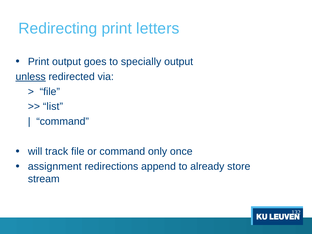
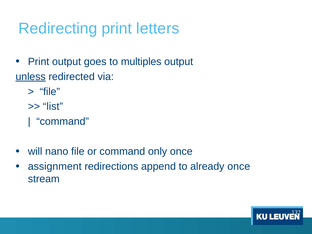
specially: specially -> multiples (141, 62)
track: track -> nano (57, 152)
already store: store -> once (239, 167)
